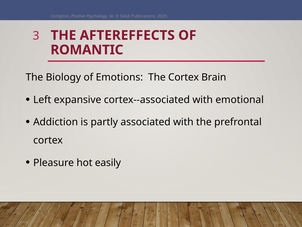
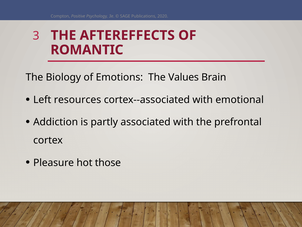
The Cortex: Cortex -> Values (184, 77)
expansive: expansive -> resources (78, 100)
easily: easily -> those (108, 162)
